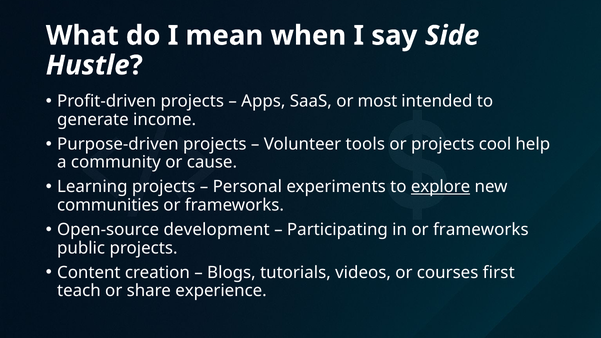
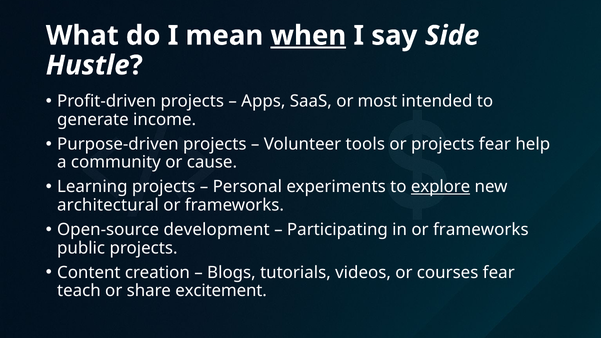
when underline: none -> present (308, 36)
projects cool: cool -> fear (495, 144)
communities: communities -> architectural (108, 205)
courses first: first -> fear (499, 273)
experience: experience -> excitement (221, 291)
